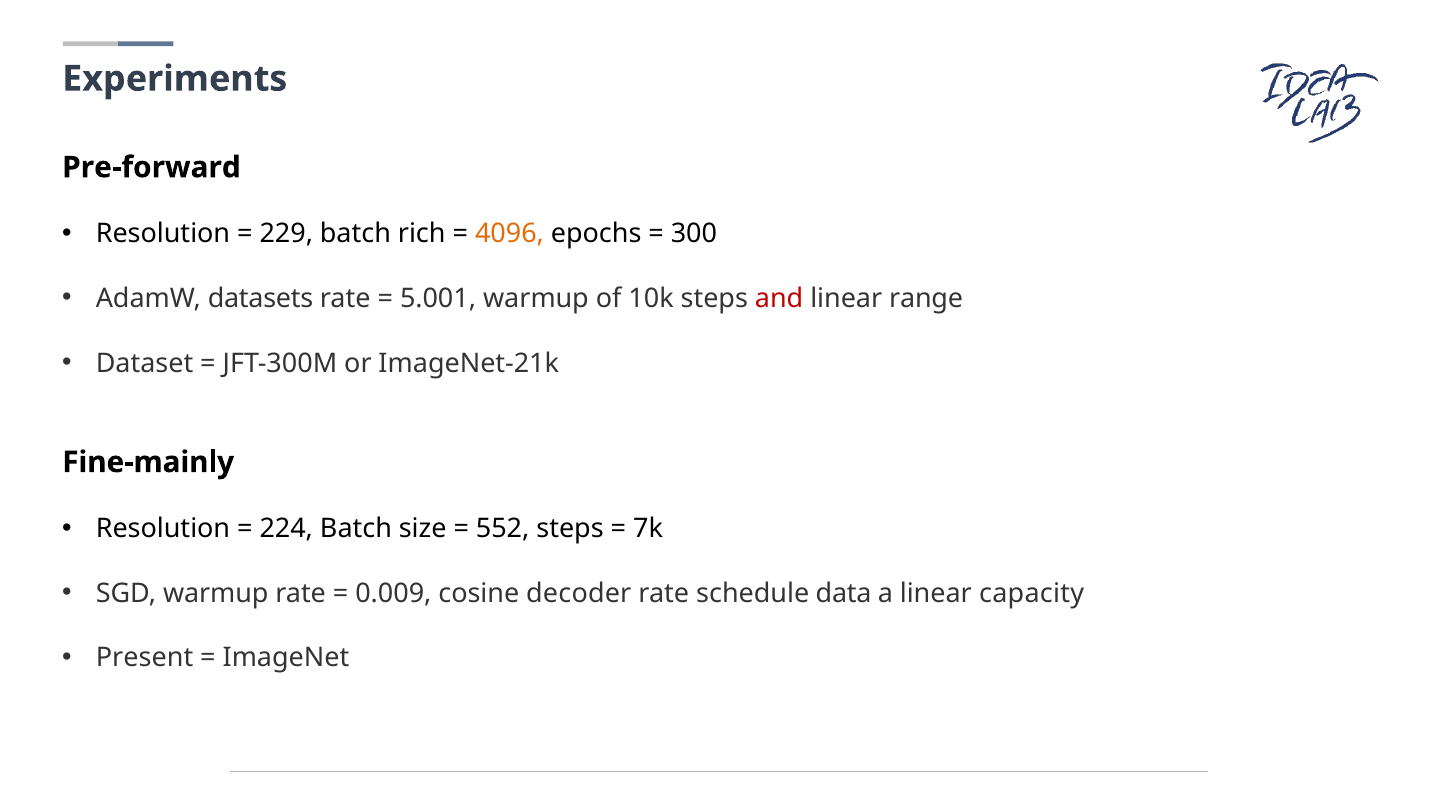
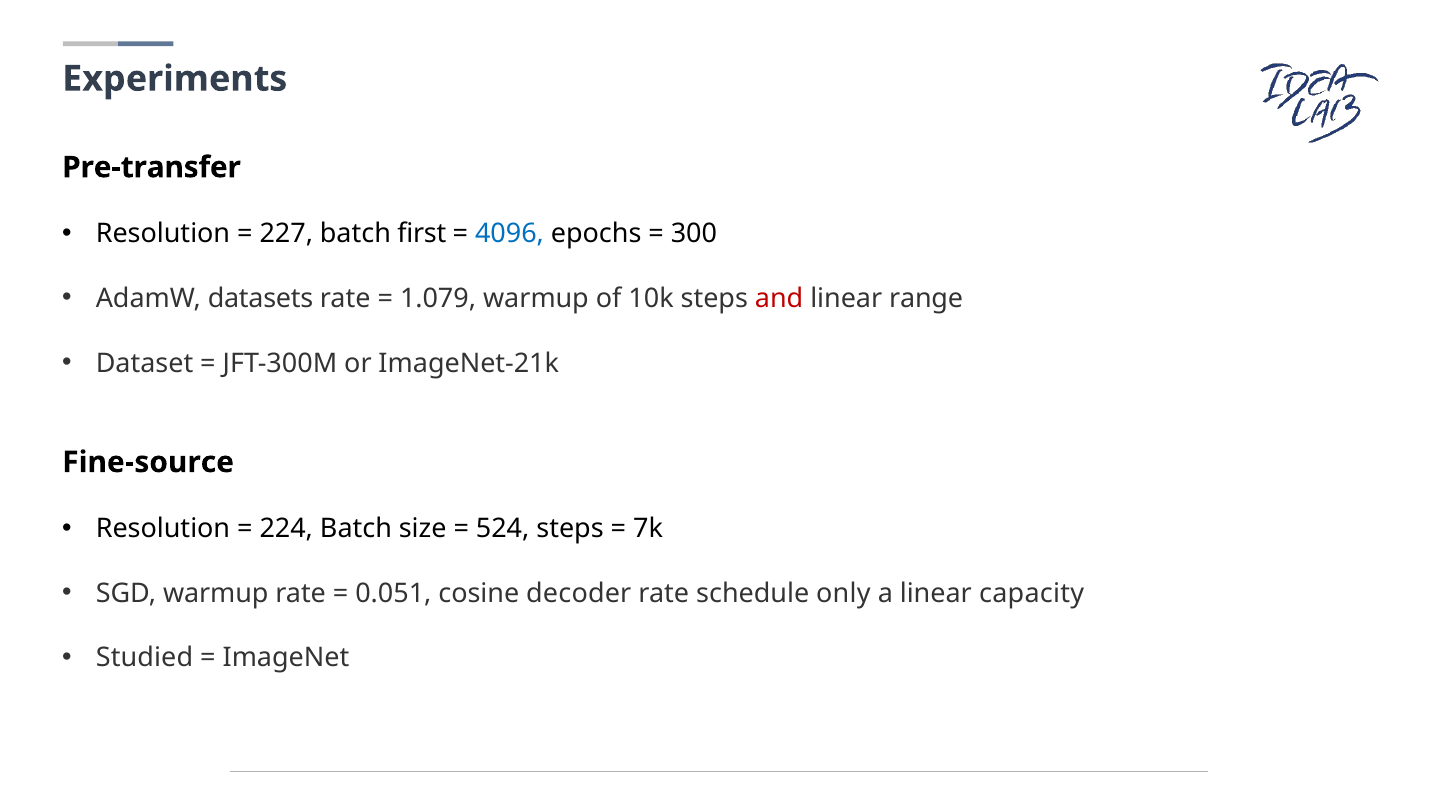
Pre-forward: Pre-forward -> Pre-transfer (152, 167)
229: 229 -> 227 (286, 234)
rich: rich -> first (422, 234)
4096 colour: orange -> blue (510, 234)
5.001: 5.001 -> 1.079 (438, 298)
Fine-mainly: Fine-mainly -> Fine-source (148, 462)
552: 552 -> 524 (503, 528)
0.009: 0.009 -> 0.051 (393, 593)
data: data -> only (843, 593)
Present: Present -> Studied (145, 658)
